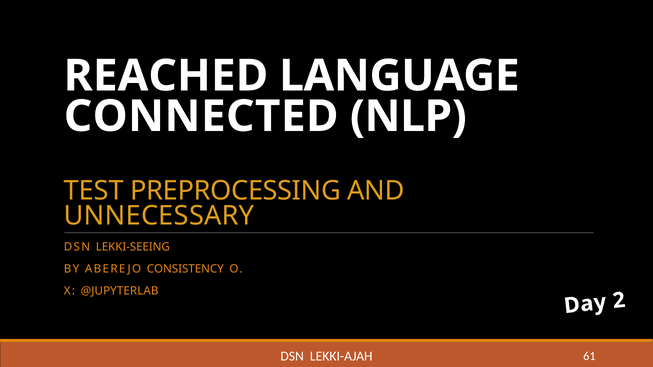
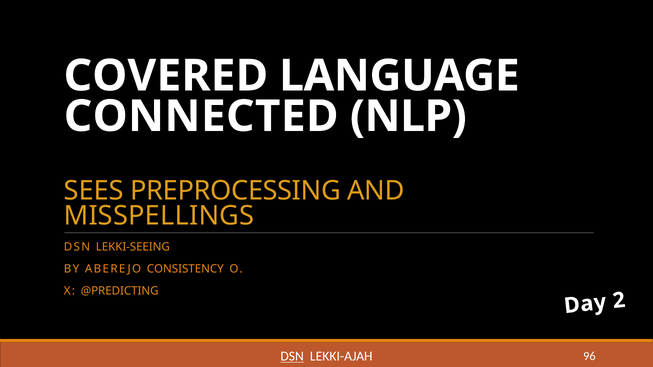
REACHED: REACHED -> COVERED (166, 76)
TEST: TEST -> SEES (94, 191)
UNNECESSARY: UNNECESSARY -> MISSPELLINGS (159, 216)
@JUPYTERLAB: @JUPYTERLAB -> @PREDICTING (120, 291)
DSN underline: none -> present (292, 357)
61: 61 -> 96 (589, 356)
